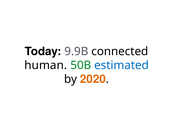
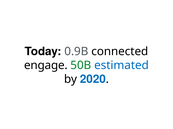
9.9B: 9.9B -> 0.9B (76, 52)
human: human -> engage (46, 66)
2020 colour: orange -> blue (93, 80)
